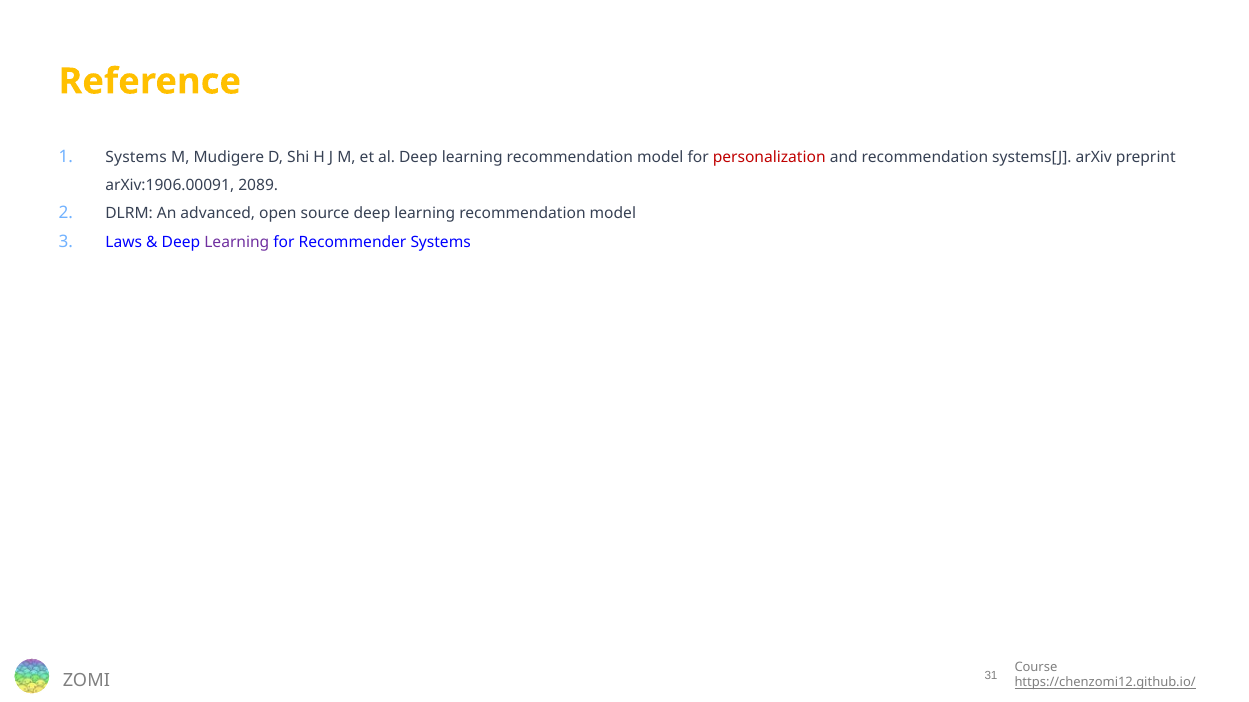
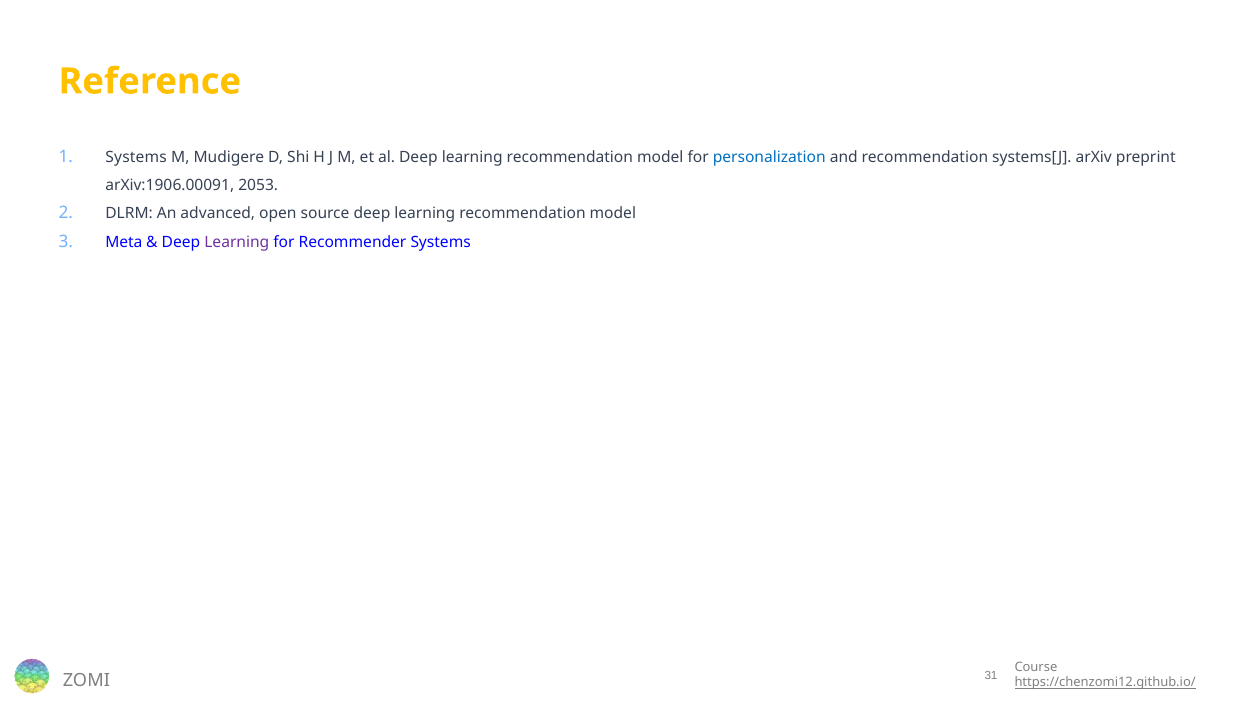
personalization colour: red -> blue (769, 157)
2089: 2089 -> 2053 (258, 185)
Laws: Laws -> Meta (124, 243)
